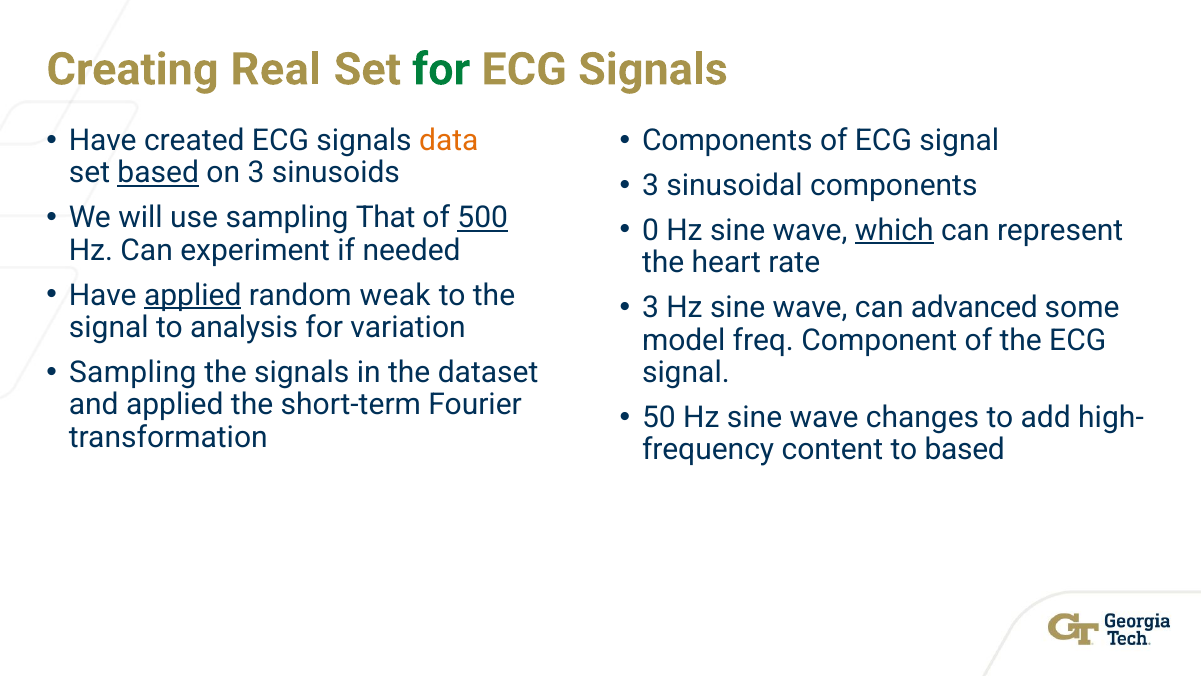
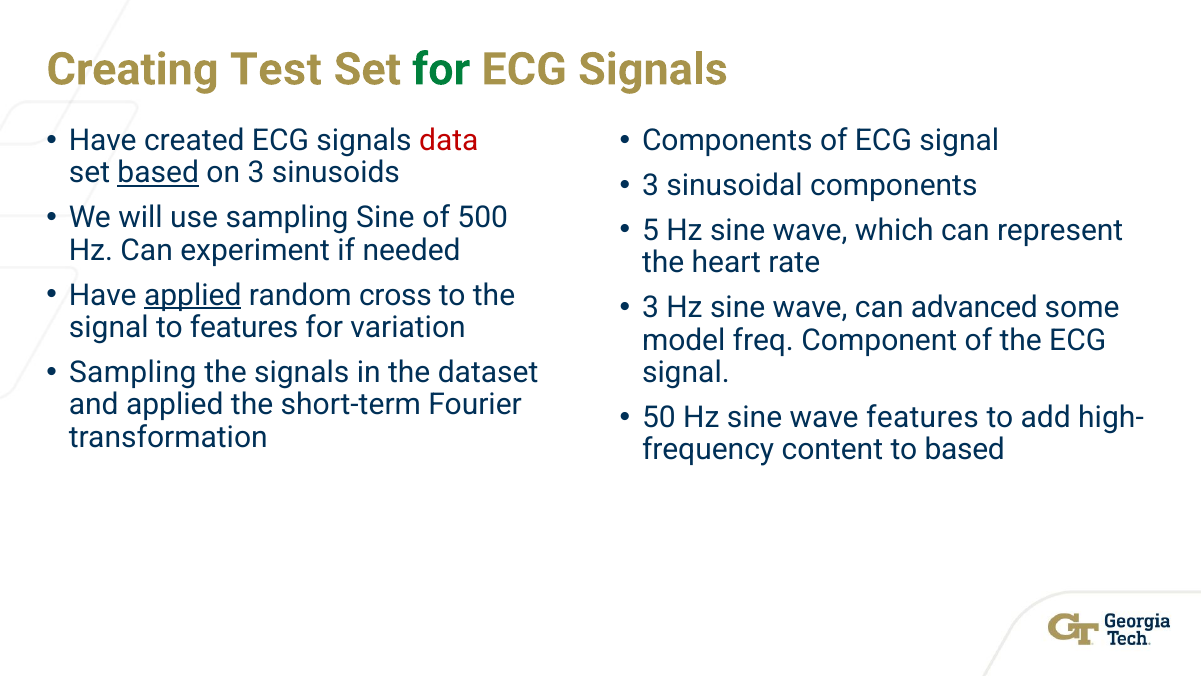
Real: Real -> Test (276, 69)
data colour: orange -> red (449, 140)
sampling That: That -> Sine (385, 218)
500 underline: present -> none (483, 218)
0: 0 -> 5 (650, 230)
which underline: present -> none (894, 230)
weak: weak -> cross (395, 295)
to analysis: analysis -> features (244, 327)
wave changes: changes -> features (922, 417)
